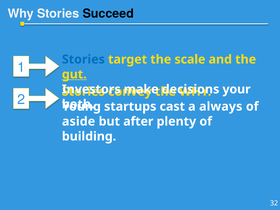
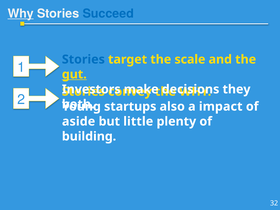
Why underline: none -> present (21, 14)
Succeed colour: black -> blue (108, 14)
your: your -> they (236, 89)
cast: cast -> also (172, 107)
always: always -> impact (221, 107)
after: after -> little (138, 121)
